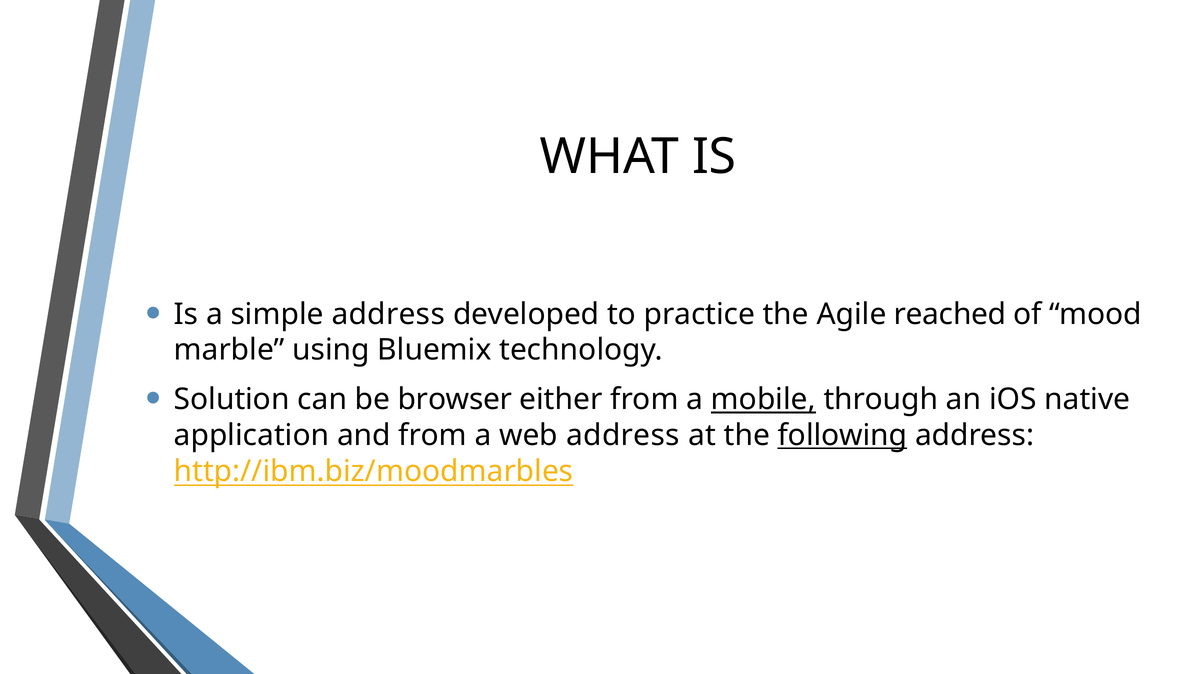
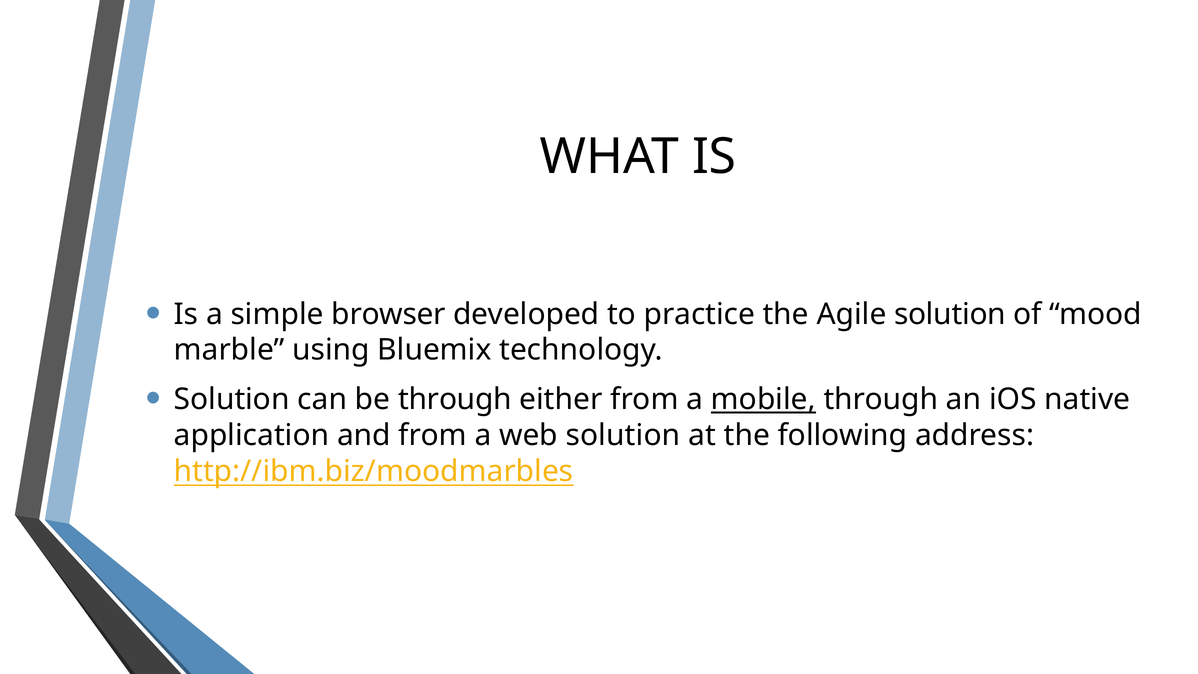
simple address: address -> browser (389, 314)
Agile reached: reached -> solution (950, 314)
be browser: browser -> through (455, 399)
web address: address -> solution (623, 435)
following underline: present -> none (843, 435)
